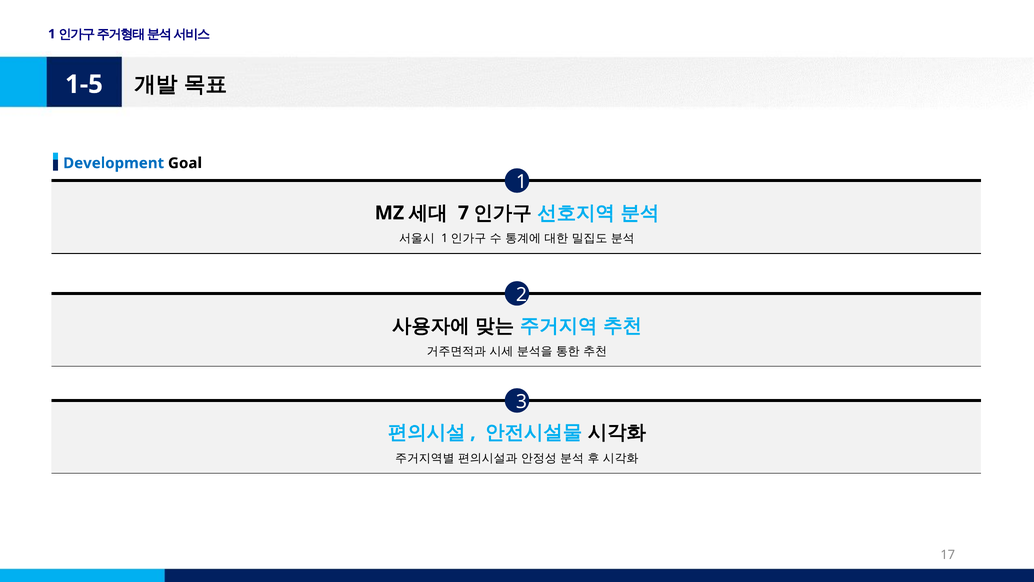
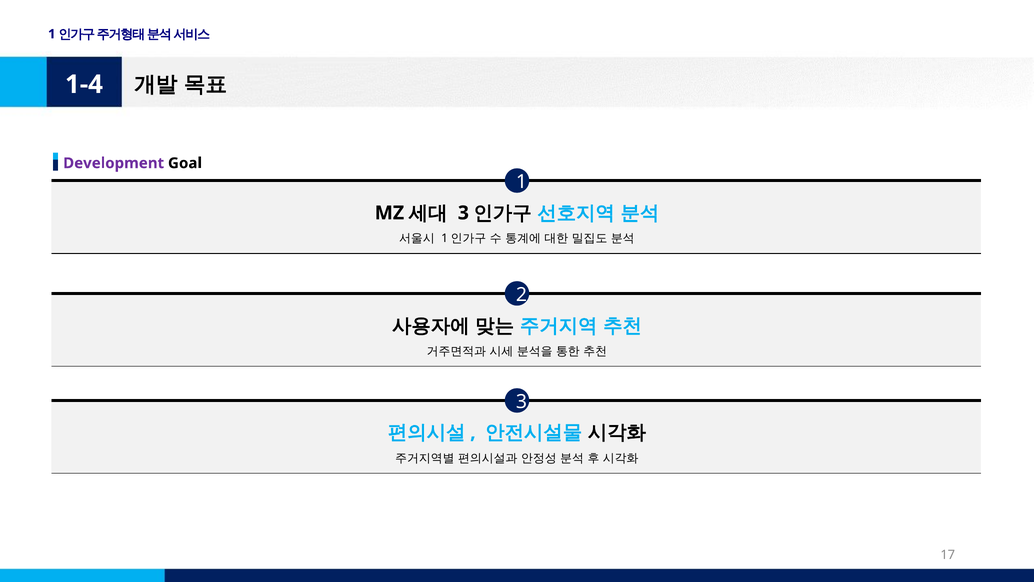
1-5: 1-5 -> 1-4 (84, 84)
Development colour: blue -> purple (114, 163)
7: 7 -> 3 (463, 213)
